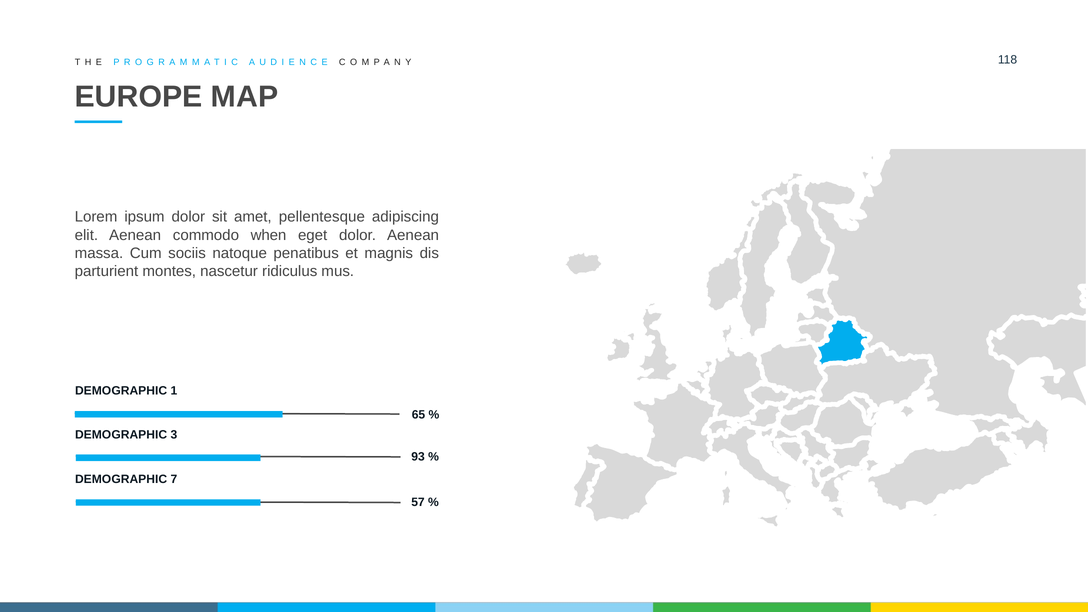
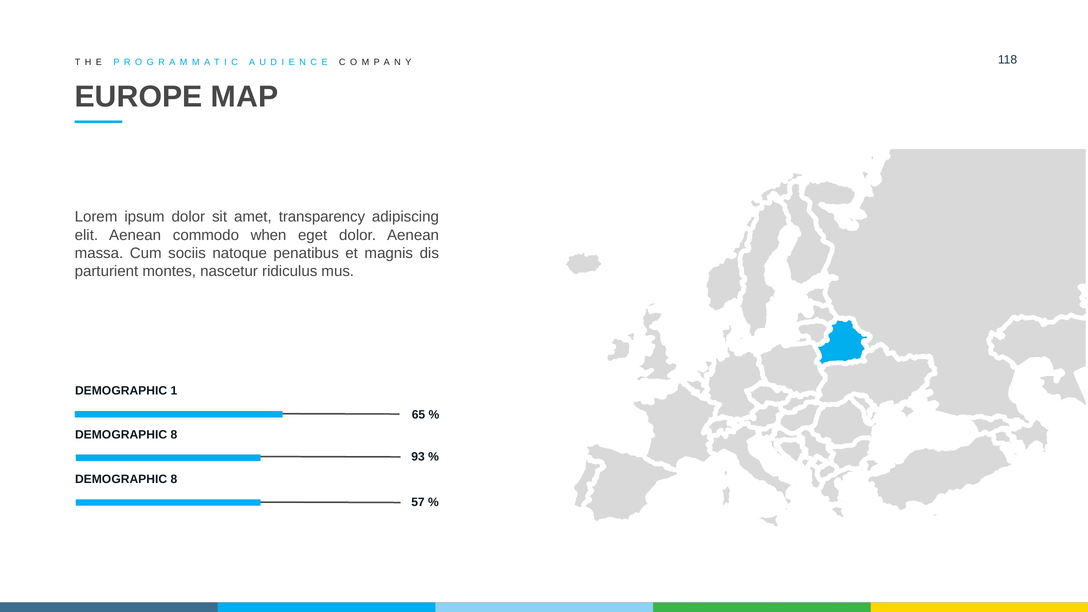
pellentesque: pellentesque -> transparency (322, 217)
3: 3 -> 8 (174, 435)
7: 7 -> 8 (174, 479)
